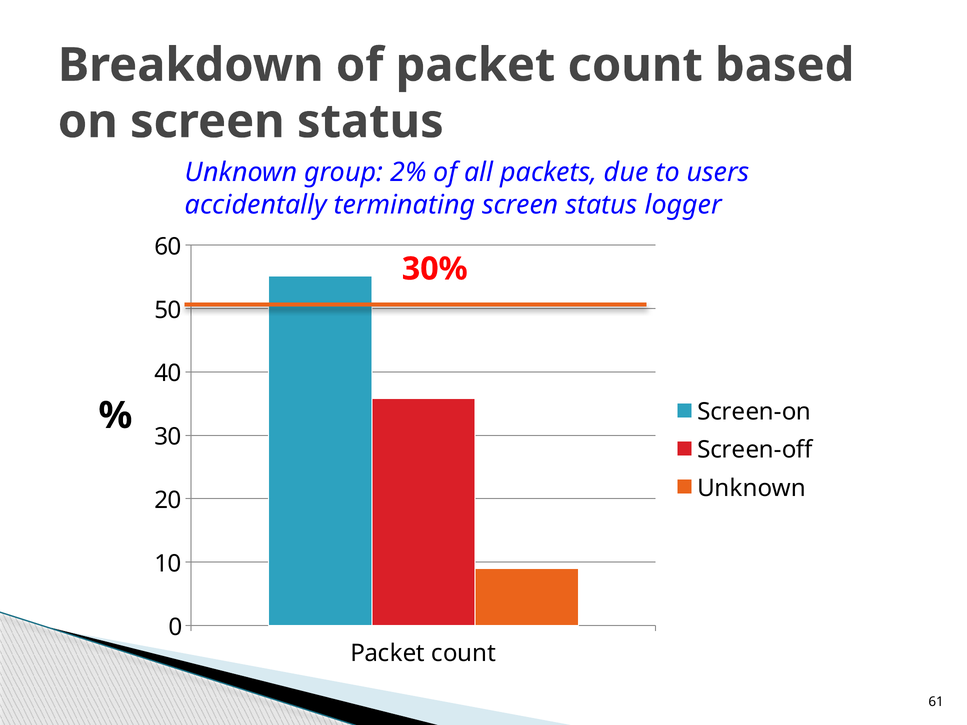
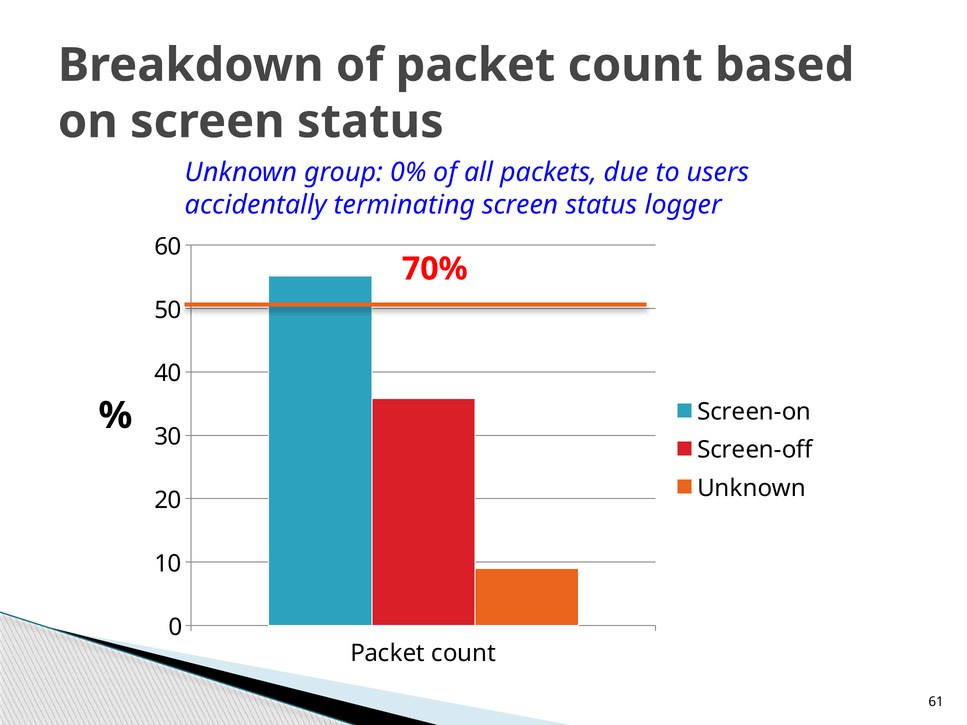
2%: 2% -> 0% (408, 173)
30%: 30% -> 70% (435, 269)
